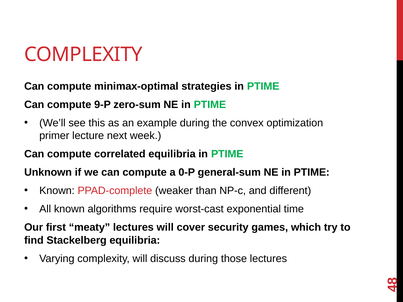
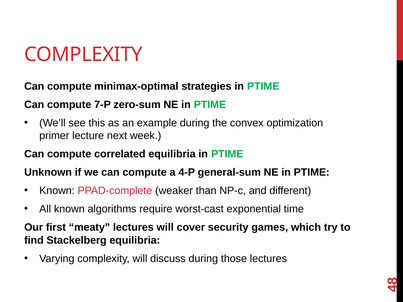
9-P: 9-P -> 7-P (103, 105)
0-P: 0-P -> 4-P (187, 173)
